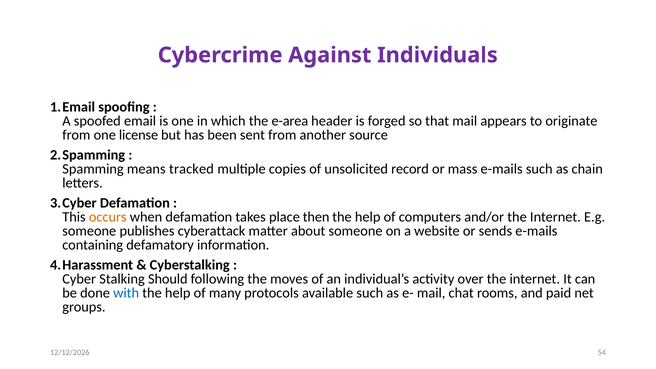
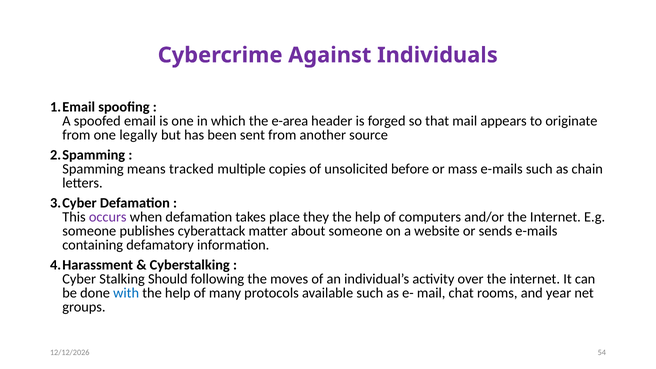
license: license -> legally (138, 135)
record: record -> before (410, 169)
occurs colour: orange -> purple (108, 217)
then: then -> they (316, 217)
paid: paid -> year (559, 293)
